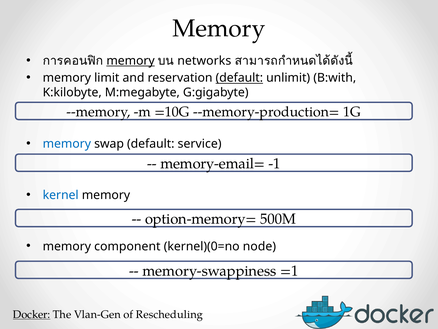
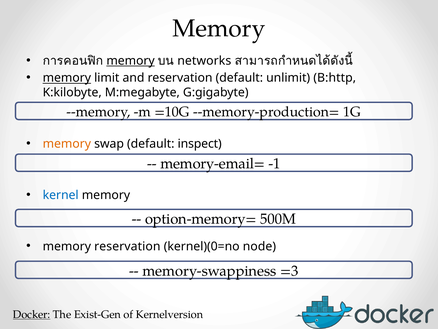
memory underline: none -> present (67, 78)
default underline: present -> none (239, 78)
B:with: B:with -> B:http (335, 78)
memory colour: blue -> orange (67, 144)
service: service -> inspect (200, 144)
memory component: component -> reservation (127, 246)
=1: =1 -> =3 (289, 270)
Vlan-Gen: Vlan-Gen -> Exist-Gen (97, 314)
Rescheduling: Rescheduling -> Kernelversion (170, 314)
